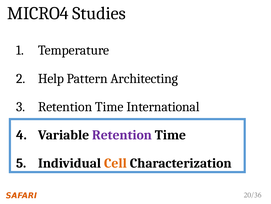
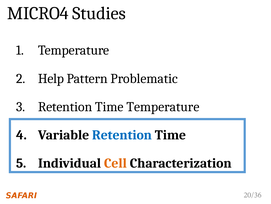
Architecting: Architecting -> Problematic (144, 78)
Time International: International -> Temperature (163, 106)
Retention colour: purple -> blue (122, 135)
